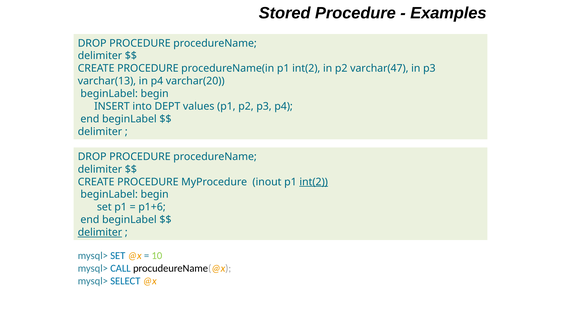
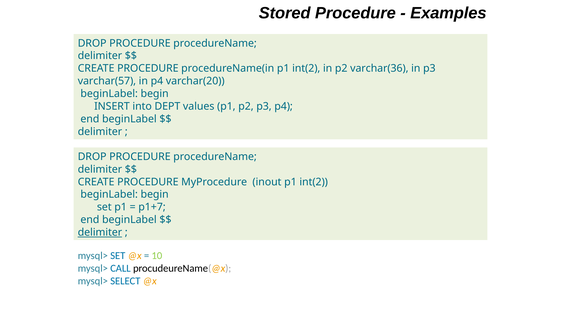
varchar(47: varchar(47 -> varchar(36 (379, 68)
varchar(13: varchar(13 -> varchar(57 (107, 81)
int(2 underline: present -> none (314, 182)
p1+6: p1+6 -> p1+7 (152, 207)
